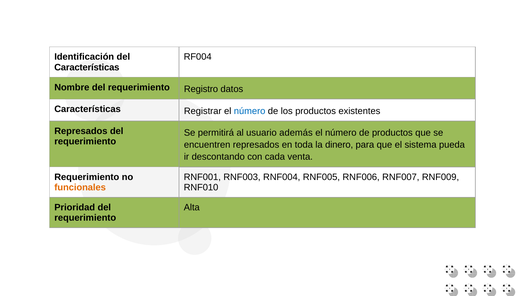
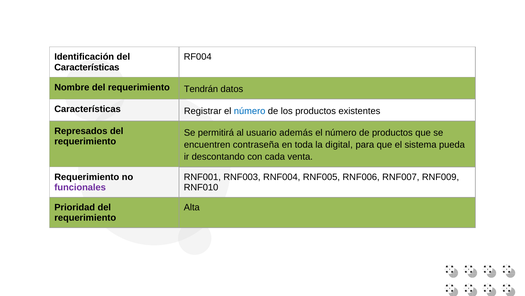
Registro: Registro -> Tendrán (201, 89)
encuentren represados: represados -> contraseña (256, 145)
dinero: dinero -> digital (339, 145)
funcionales colour: orange -> purple (80, 187)
